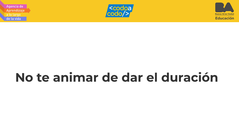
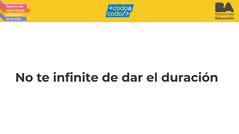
animar: animar -> infinite (76, 78)
